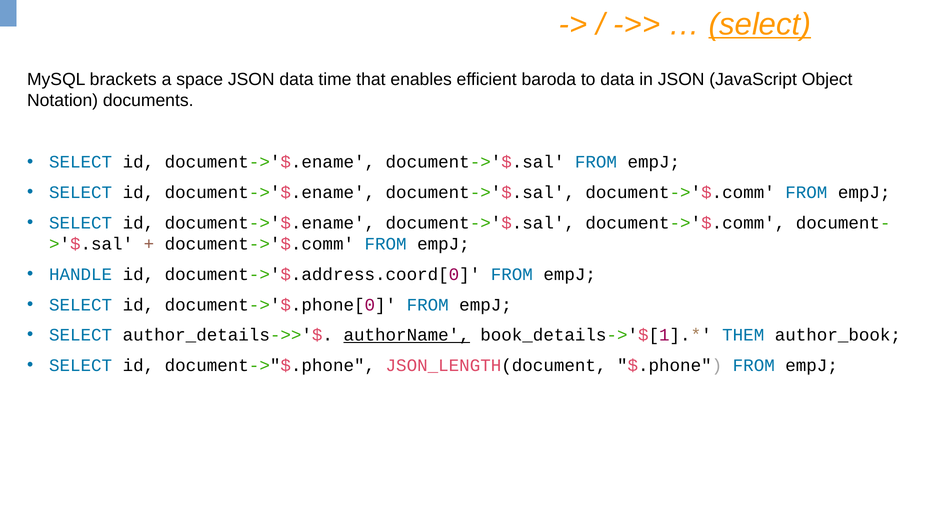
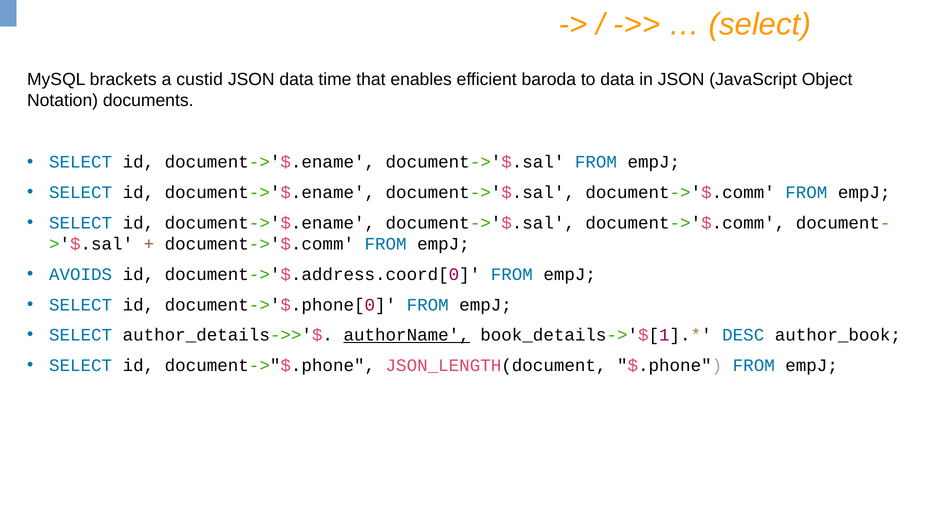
select underline: present -> none (760, 24)
space: space -> custid (200, 79)
HANDLE: HANDLE -> AVOIDS (81, 274)
THEM: THEM -> DESC (743, 335)
